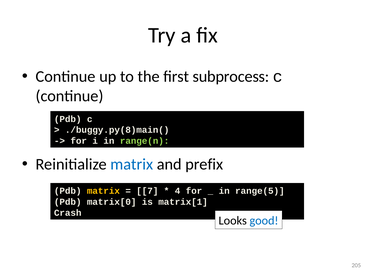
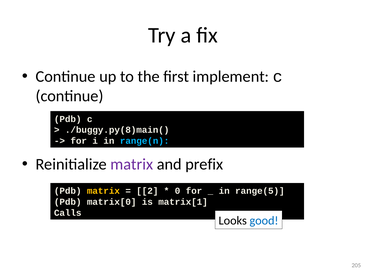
subprocess: subprocess -> implement (231, 77)
range(n colour: light green -> light blue (145, 141)
matrix colour: blue -> purple (132, 165)
7: 7 -> 2 (147, 191)
4: 4 -> 0 (178, 191)
Crash: Crash -> Calls (68, 213)
